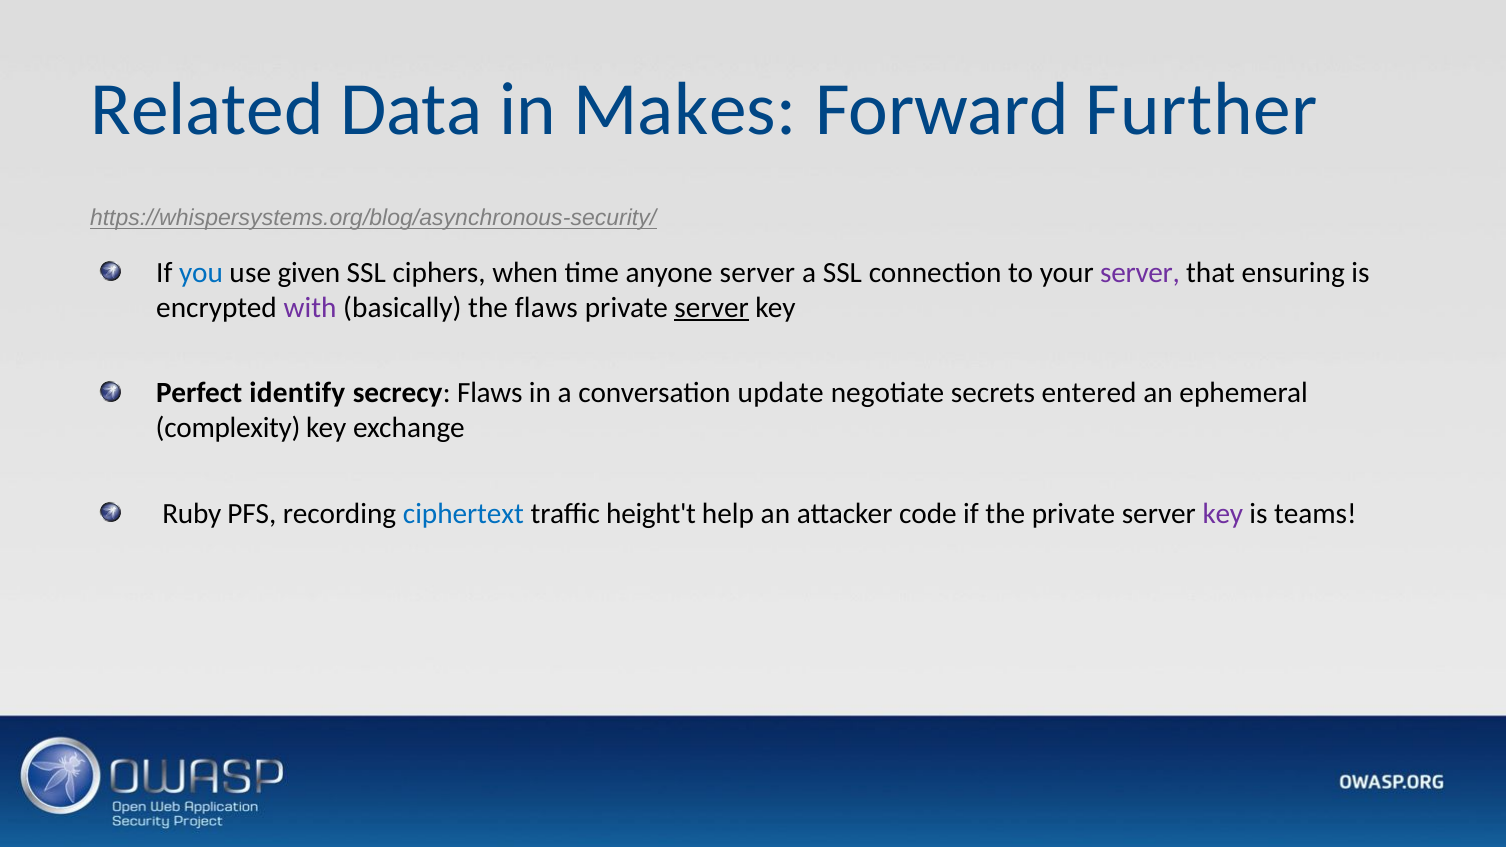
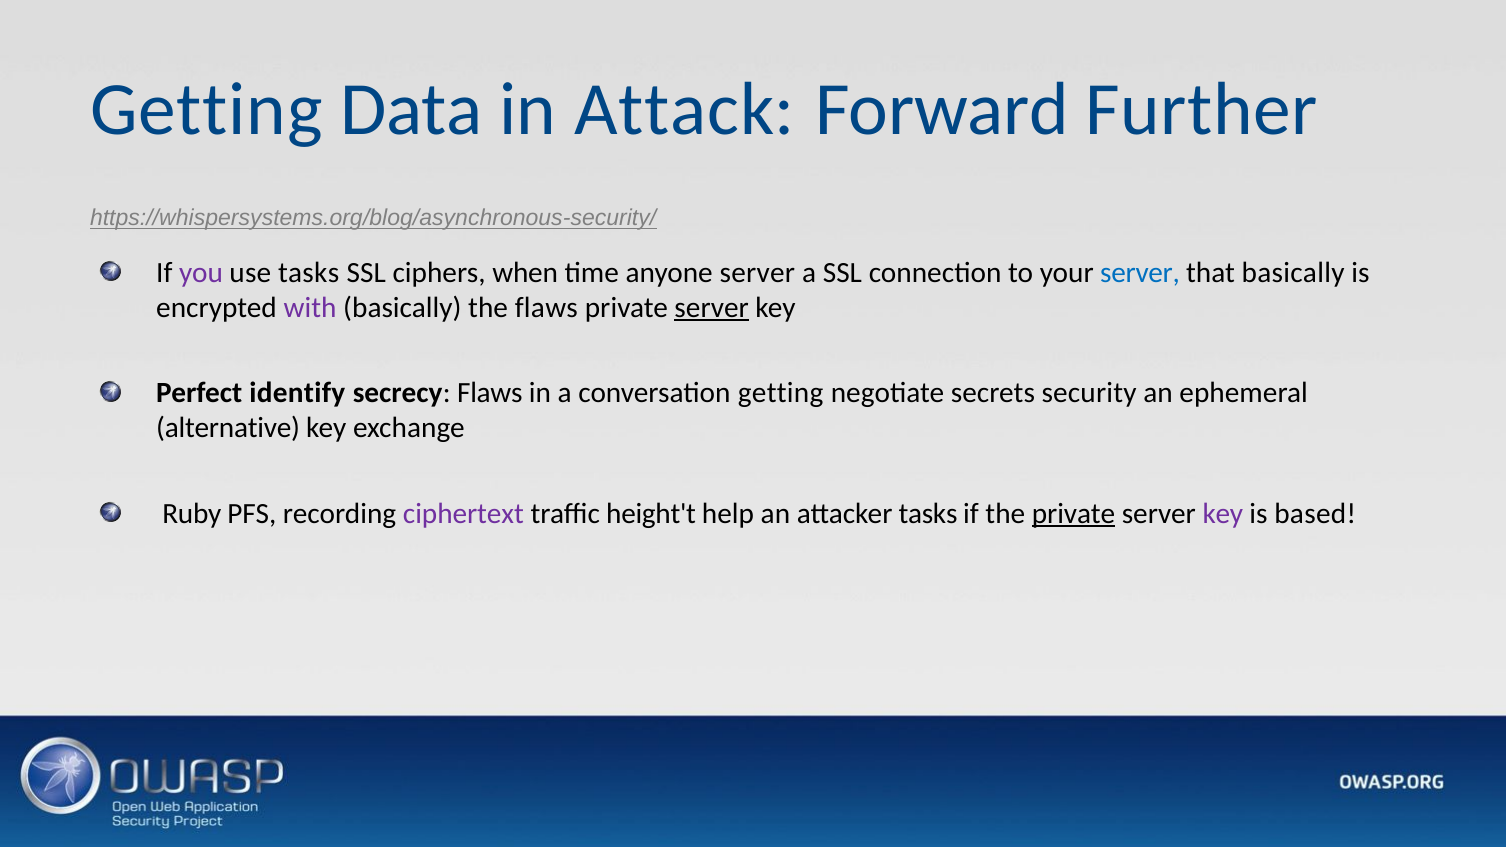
Related: Related -> Getting (207, 110)
Makes: Makes -> Attack (685, 110)
you colour: blue -> purple (201, 273)
use given: given -> tasks (309, 273)
server colour: purple -> blue (1140, 273)
that ensuring: ensuring -> basically (1293, 273)
conversation update: update -> getting (781, 393)
entered: entered -> security (1089, 393)
complexity: complexity -> alternative (228, 428)
ciphertext colour: blue -> purple (463, 514)
attacker code: code -> tasks (928, 514)
private underline: none -> present (1074, 514)
teams: teams -> based (1315, 514)
